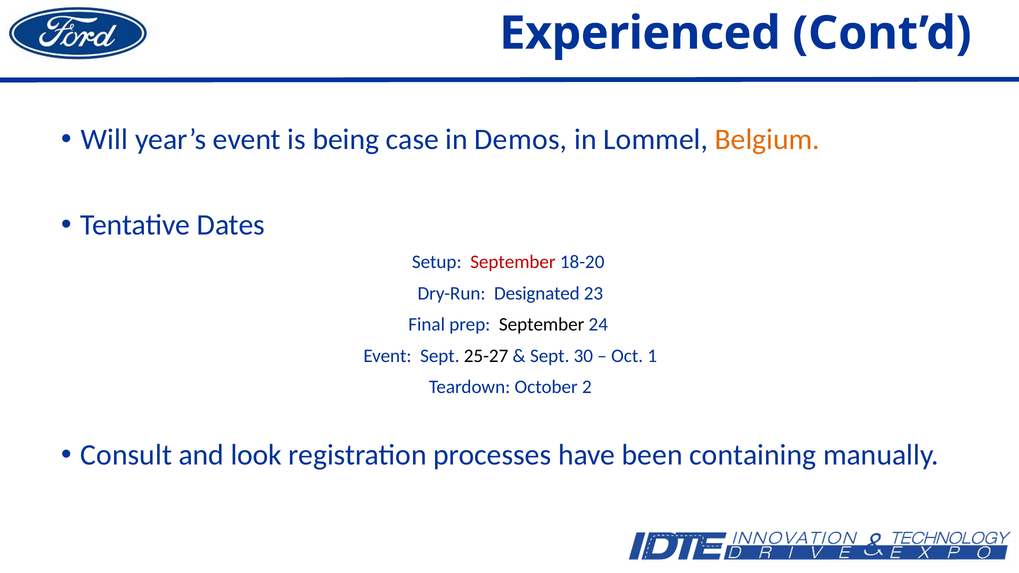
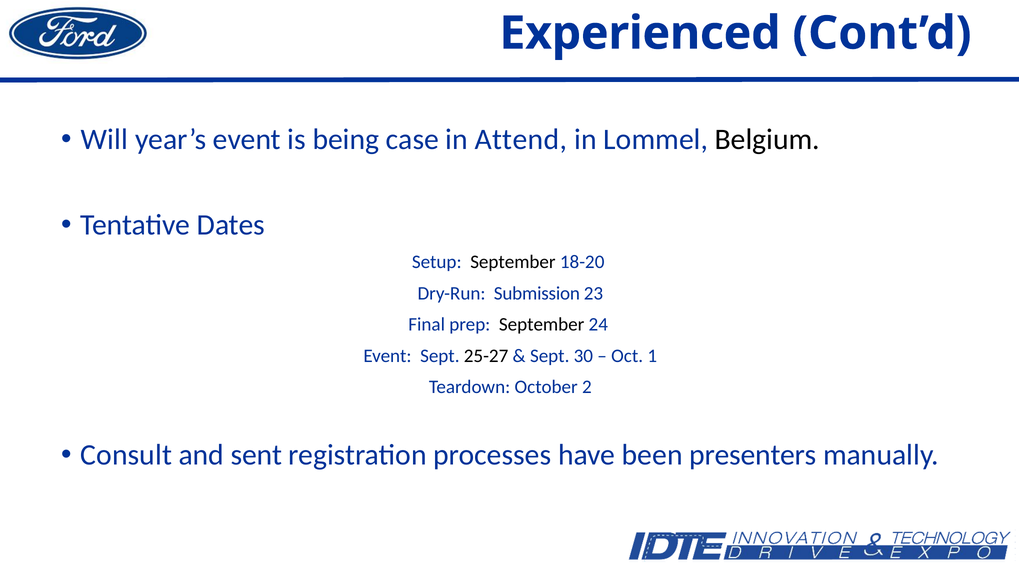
Demos: Demos -> Attend (521, 140)
Belgium colour: orange -> black (767, 140)
September colour: red -> black (513, 262)
Designated: Designated -> Submission (537, 293)
look: look -> sent (256, 455)
containing: containing -> presenters (753, 455)
